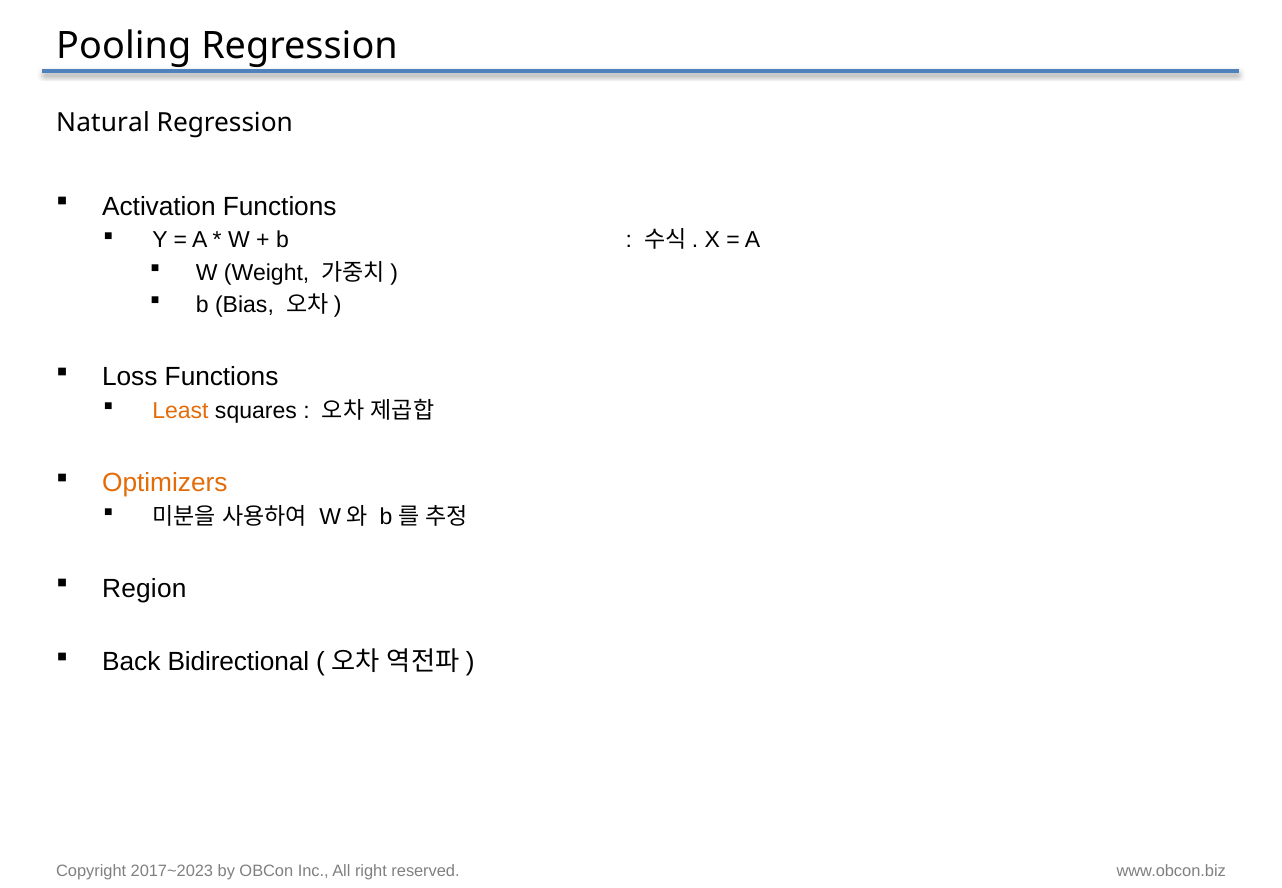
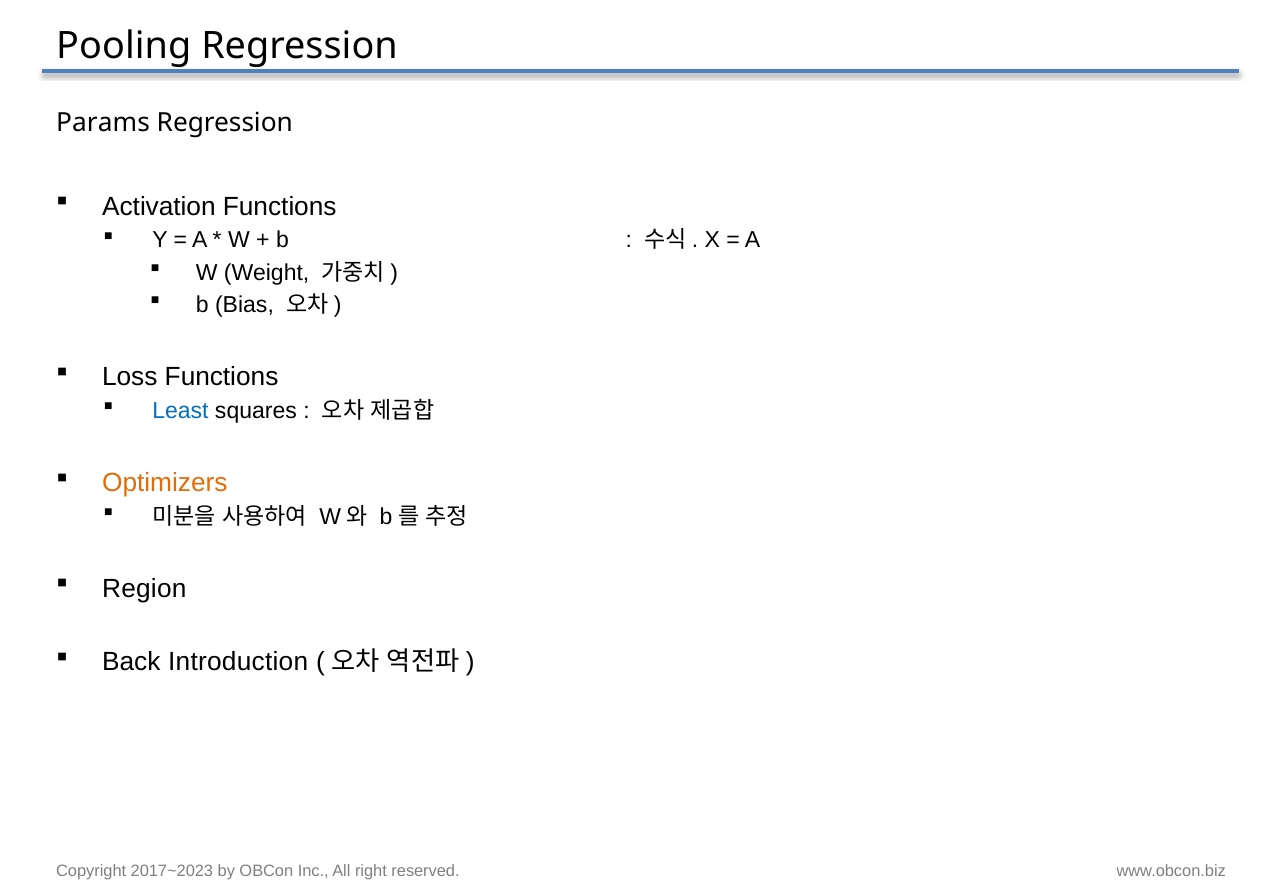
Natural: Natural -> Params (103, 122)
Least colour: orange -> blue (180, 411)
Bidirectional: Bidirectional -> Introduction (238, 662)
